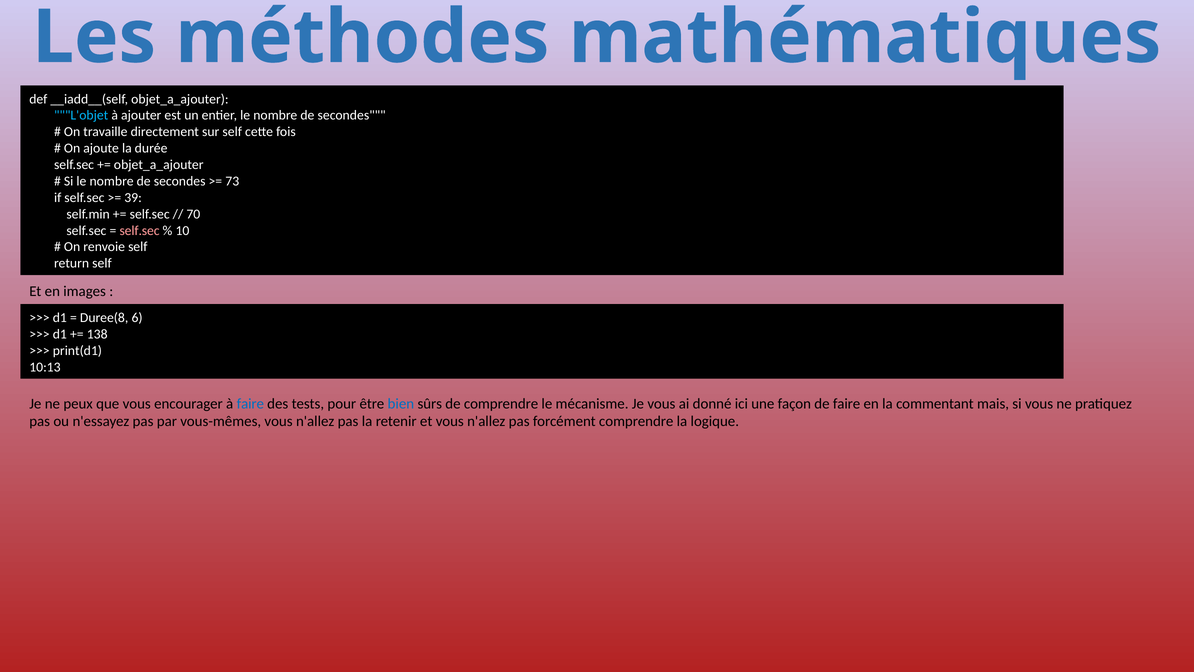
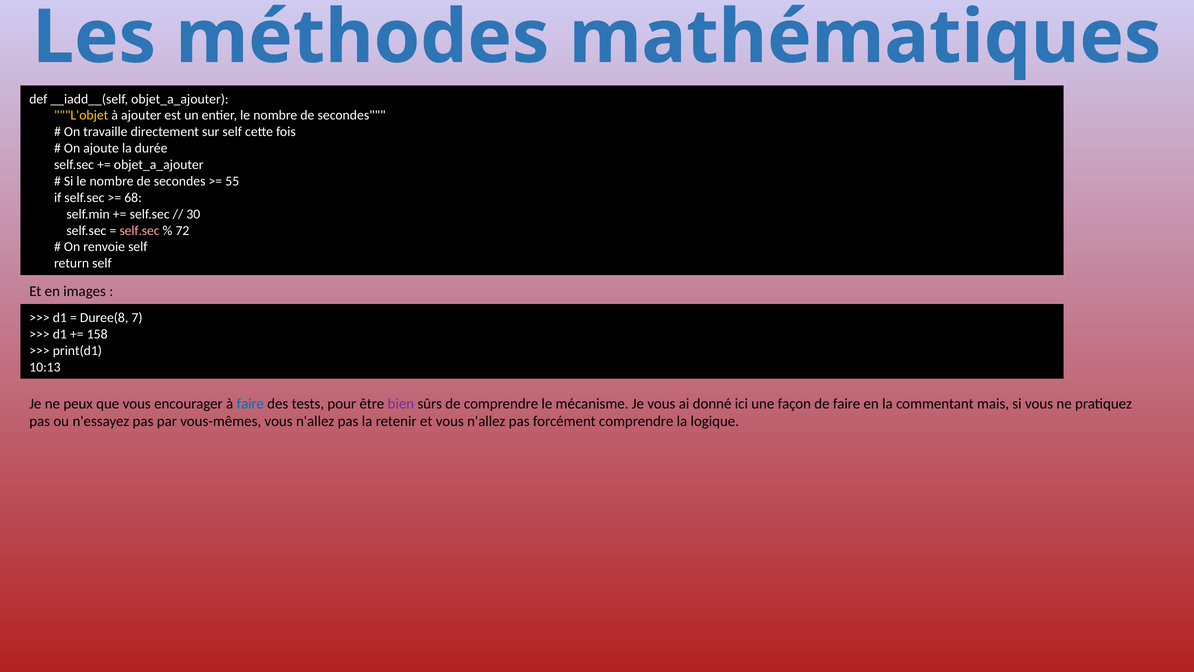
L'objet colour: light blue -> yellow (81, 115)
73: 73 -> 55 (232, 181)
39: 39 -> 68 (133, 198)
70: 70 -> 30 (193, 214)
10: 10 -> 72 (182, 230)
6: 6 -> 7 (137, 318)
138: 138 -> 158 (97, 334)
bien colour: blue -> purple (401, 403)
